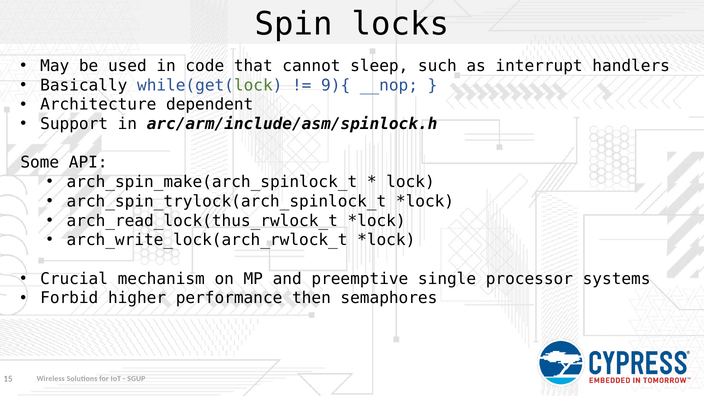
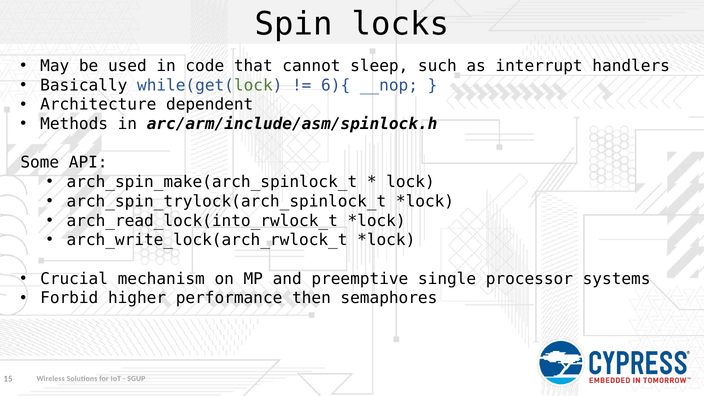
9){: 9){ -> 6){ (336, 85)
Support: Support -> Methods (74, 124)
arch_read_lock(thus_rwlock_t: arch_read_lock(thus_rwlock_t -> arch_read_lock(into_rwlock_t (202, 221)
